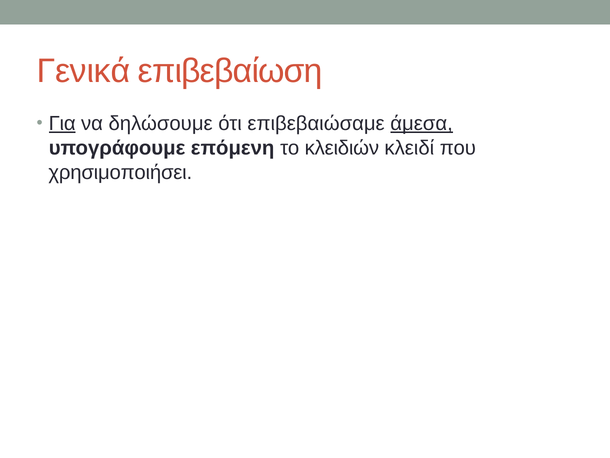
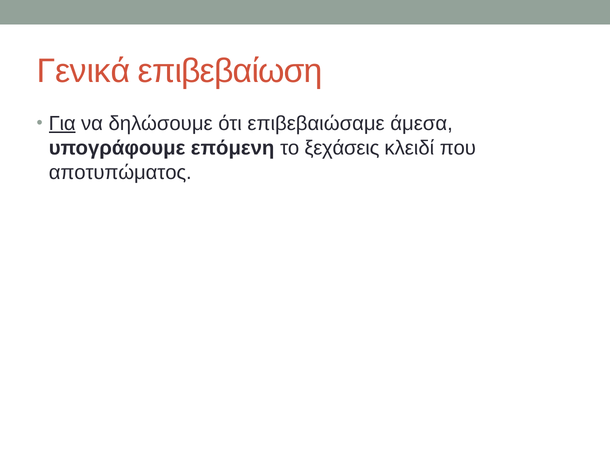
άμεσα underline: present -> none (422, 123)
κλειδιών: κλειδιών -> ξεχάσεις (342, 148)
χρησιμοποιήσει: χρησιμοποιήσει -> αποτυπώματος (120, 172)
